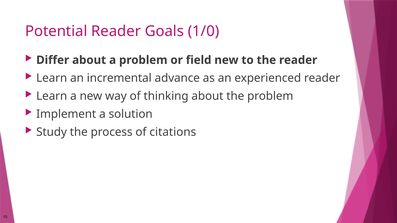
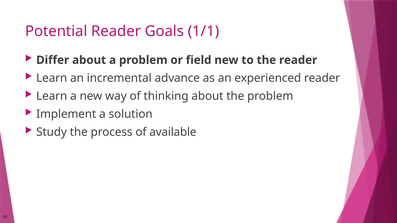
1/0: 1/0 -> 1/1 (204, 31)
citations: citations -> available (173, 132)
